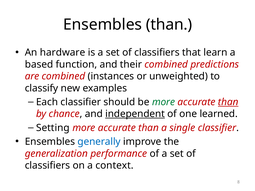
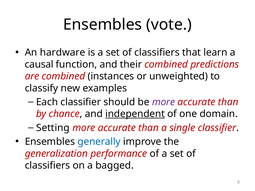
Ensembles than: than -> vote (169, 25)
based: based -> causal (39, 64)
more colour: green -> purple (164, 102)
than underline: present -> none (228, 102)
learned: learned -> domain (219, 114)
context: context -> bagged (115, 166)
